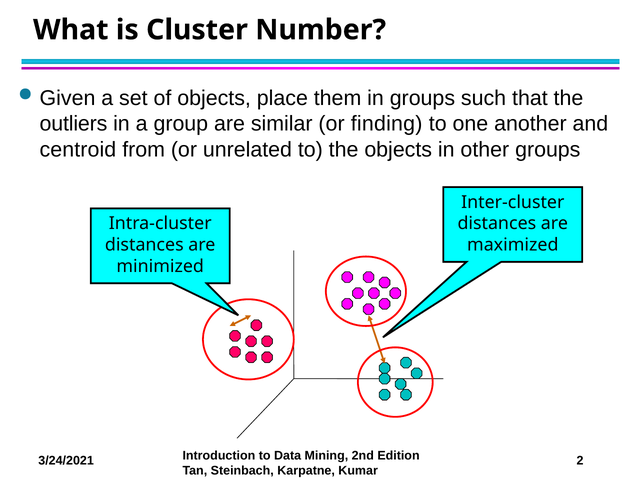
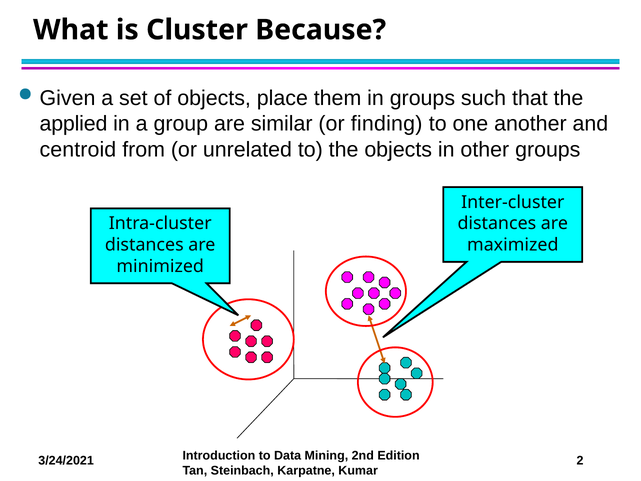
Number: Number -> Because (321, 30)
outliers: outliers -> applied (73, 124)
